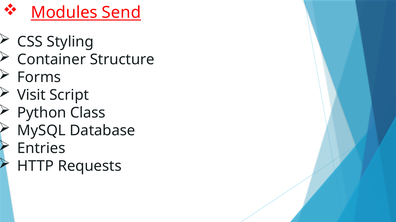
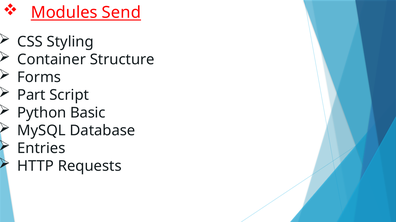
Visit: Visit -> Part (31, 95)
Class: Class -> Basic (88, 113)
